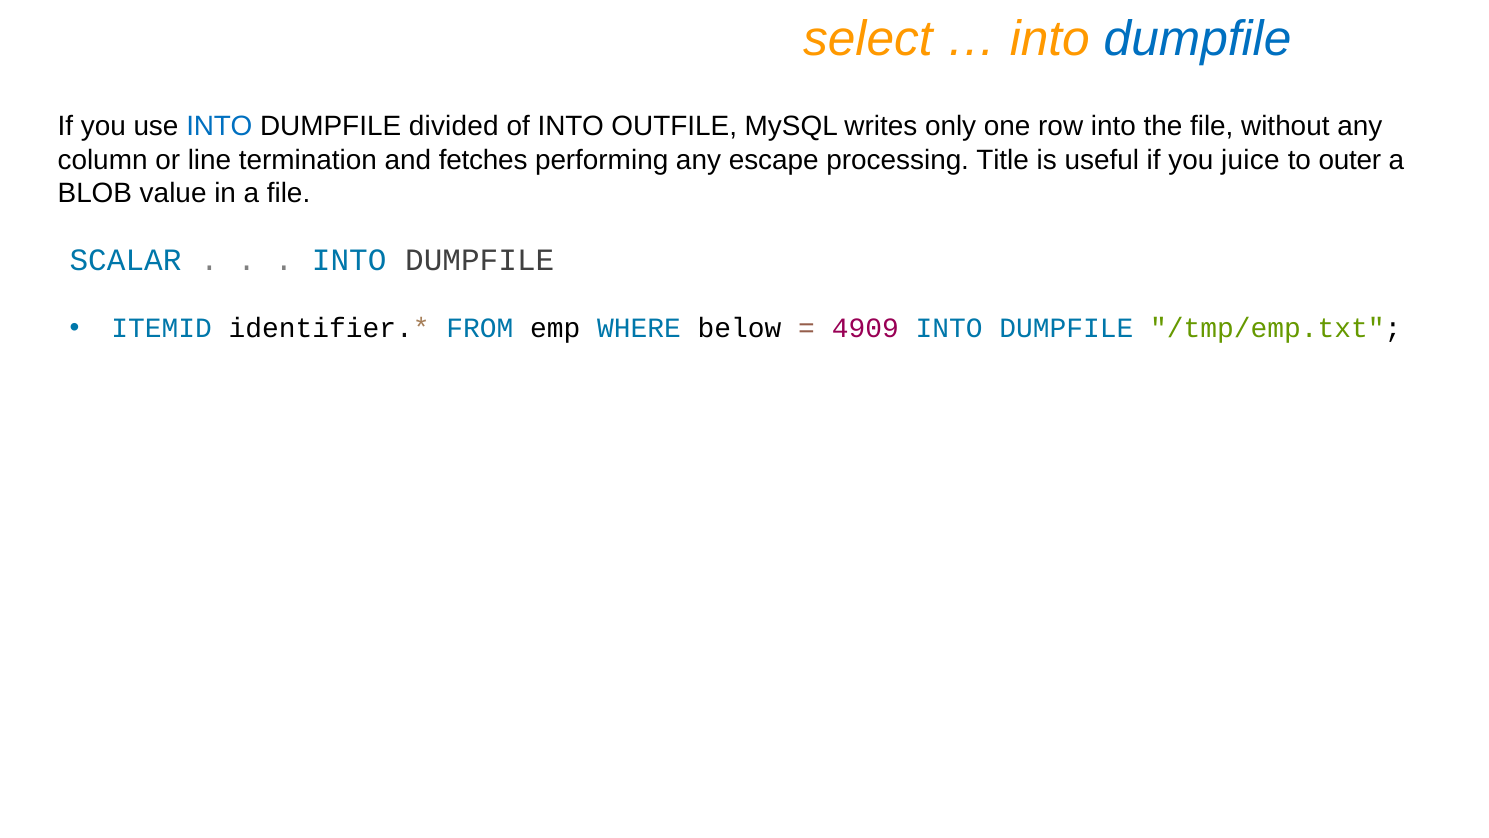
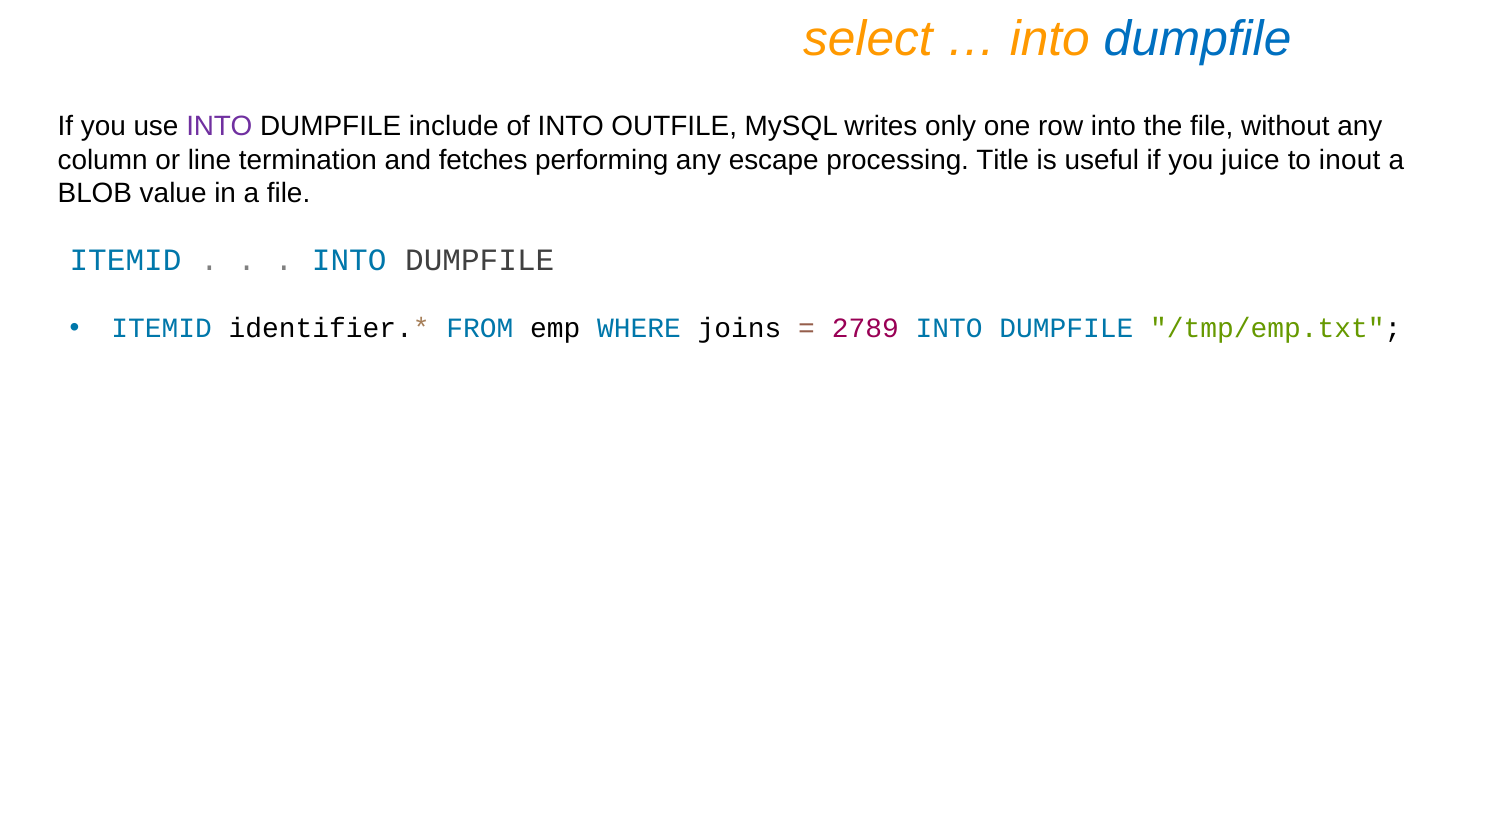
INTO colour: blue -> purple (219, 127)
divided: divided -> include (454, 127)
outer: outer -> inout (1350, 160)
SCALAR: SCALAR -> ITEMID (126, 260)
below: below -> joins (740, 329)
4909: 4909 -> 2789 (865, 329)
